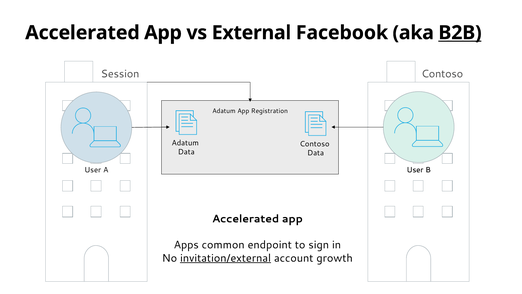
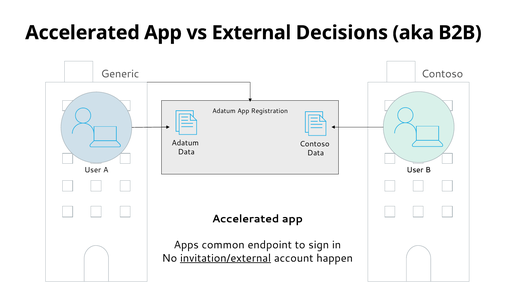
Facebook: Facebook -> Decisions (342, 33)
B2B underline: present -> none (460, 33)
Session: Session -> Generic (120, 74)
growth: growth -> happen (335, 258)
